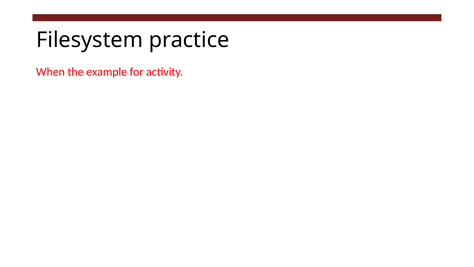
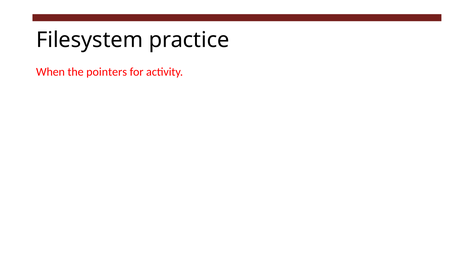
example: example -> pointers (107, 72)
